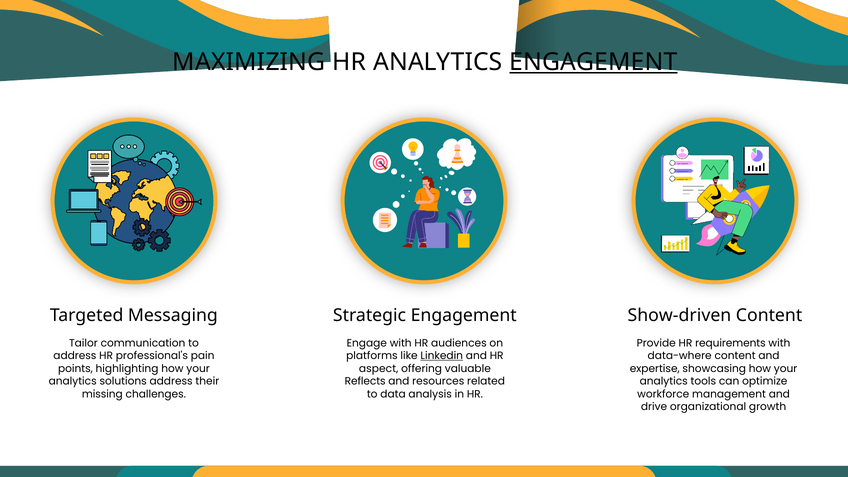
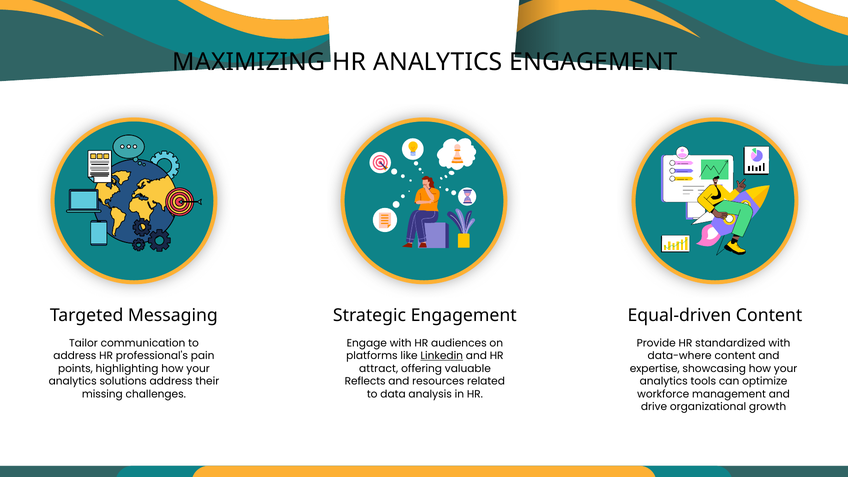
ENGAGEMENT underline: present -> none (593, 62)
Show-driven: Show-driven -> Equal-driven (679, 315)
requirements: requirements -> standardized (730, 343)
aspect: aspect -> attract (379, 369)
